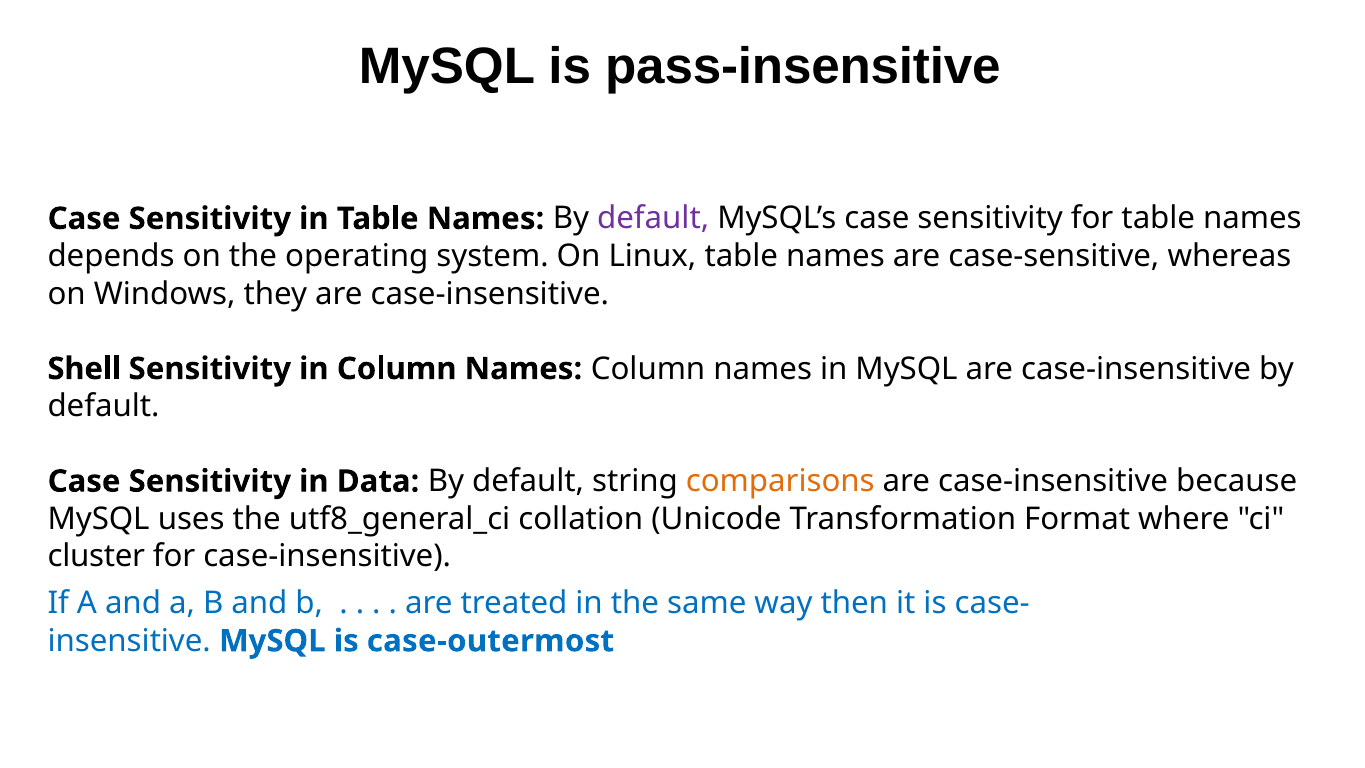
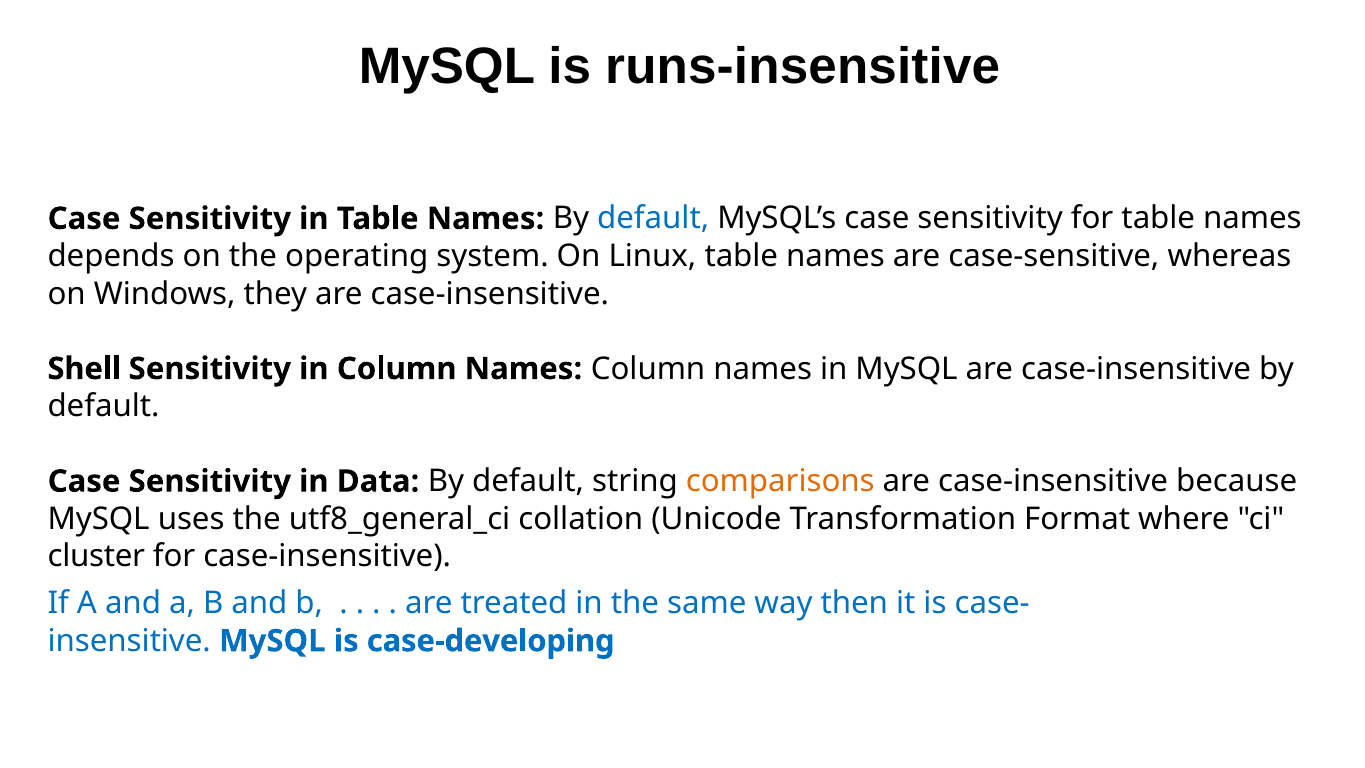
pass-insensitive: pass-insensitive -> runs-insensitive (803, 66)
default colour: purple -> blue (653, 219)
case-outermost: case-outermost -> case-developing (491, 641)
